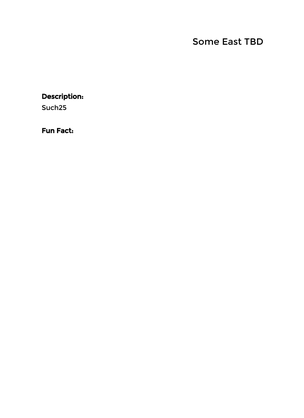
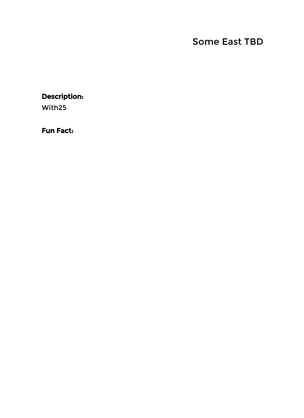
Such25: Such25 -> With25 (54, 107)
